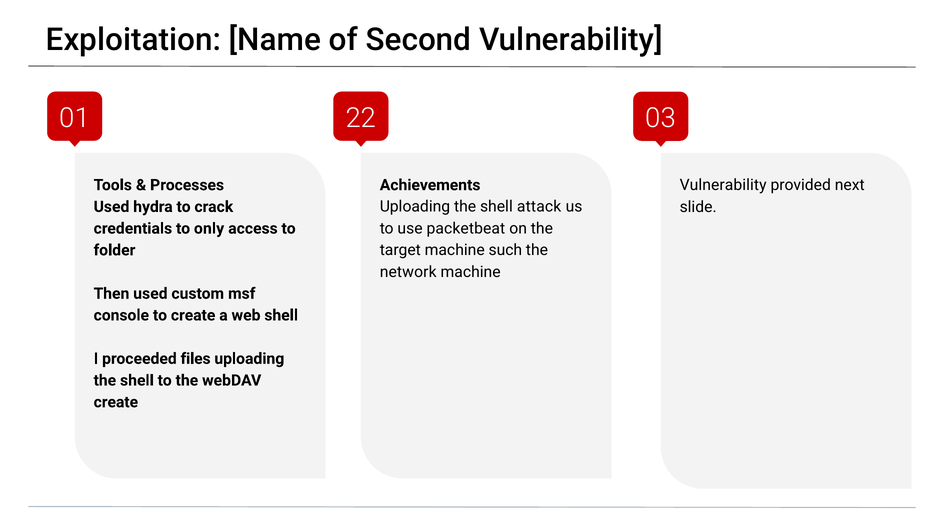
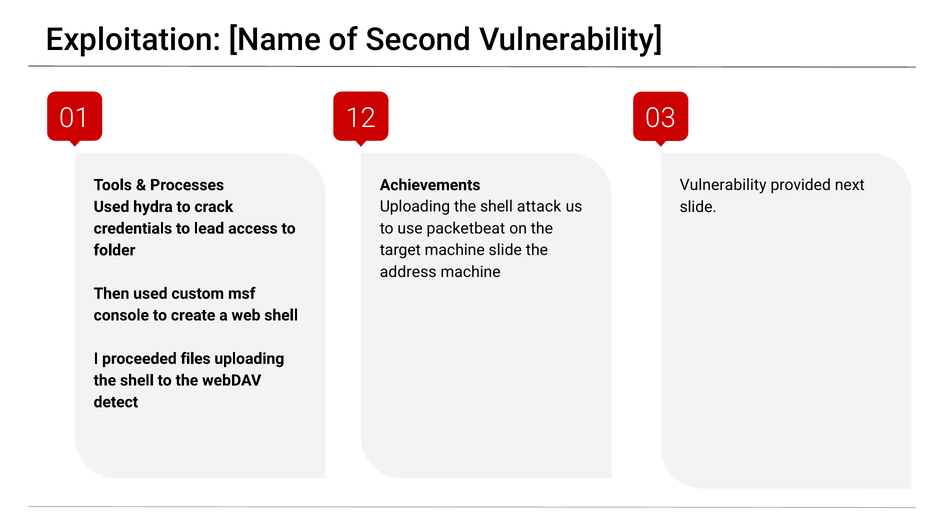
22: 22 -> 12 (361, 118)
only: only -> lead (209, 228)
machine such: such -> slide (505, 250)
network: network -> address (408, 272)
create: create -> detect (116, 402)
